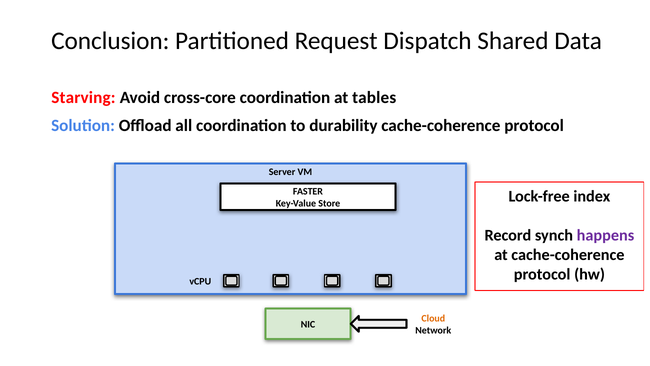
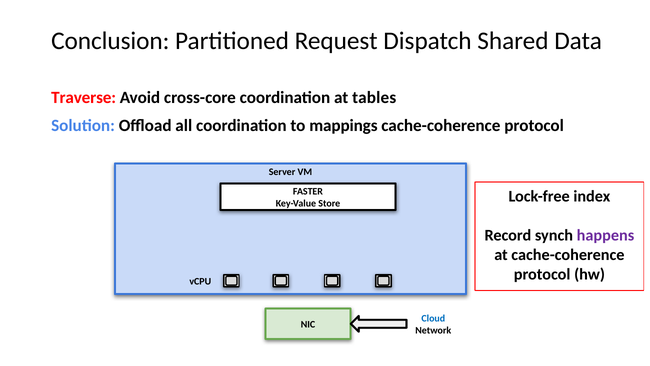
Starving: Starving -> Traverse (84, 98)
durability: durability -> mappings (343, 125)
Cloud colour: orange -> blue (433, 318)
